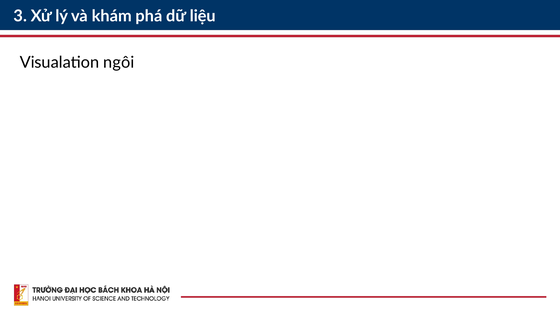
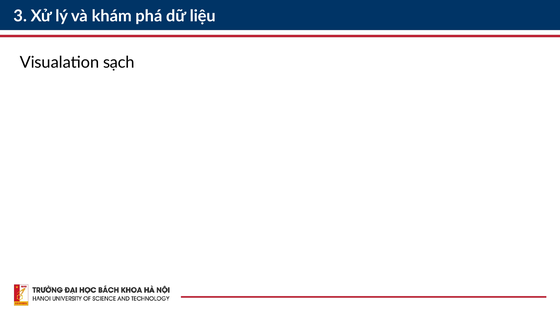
ngôi: ngôi -> sạch (119, 63)
